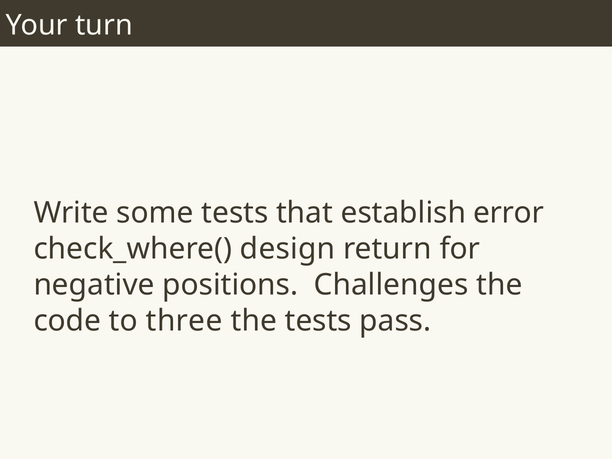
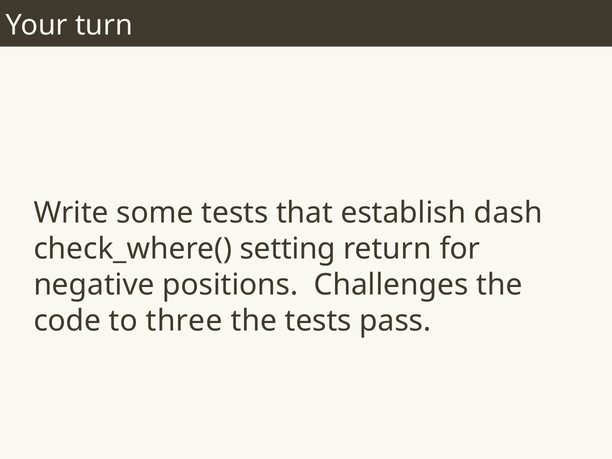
error: error -> dash (508, 213)
design: design -> setting (288, 249)
